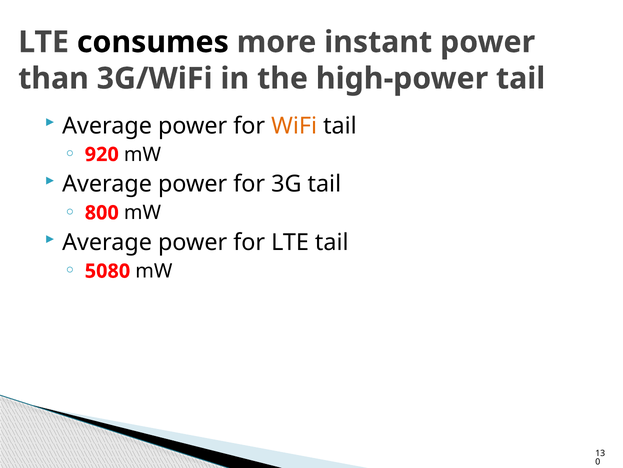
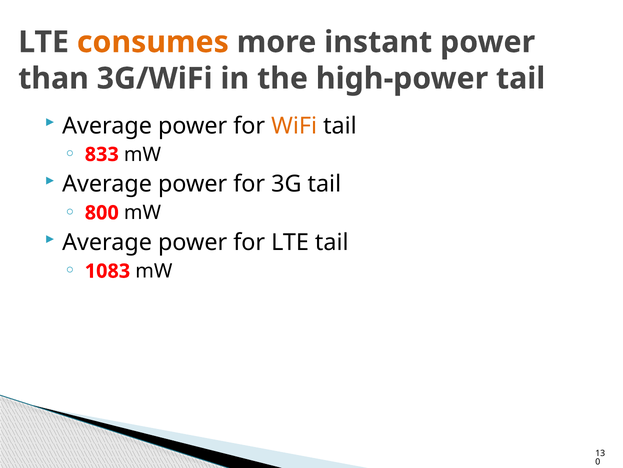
consumes colour: black -> orange (153, 42)
920: 920 -> 833 (102, 154)
5080: 5080 -> 1083 (107, 271)
